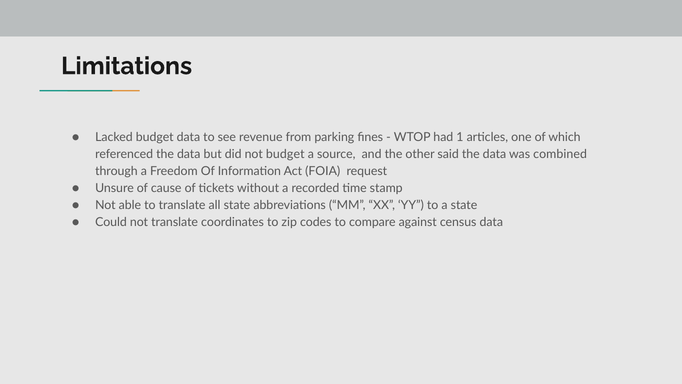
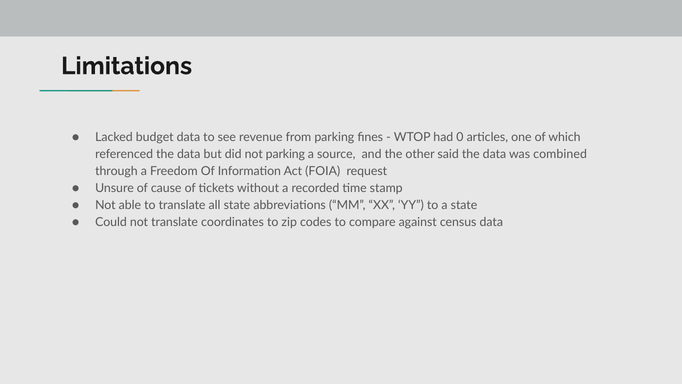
1: 1 -> 0 (460, 137)
not budget: budget -> parking (285, 154)
